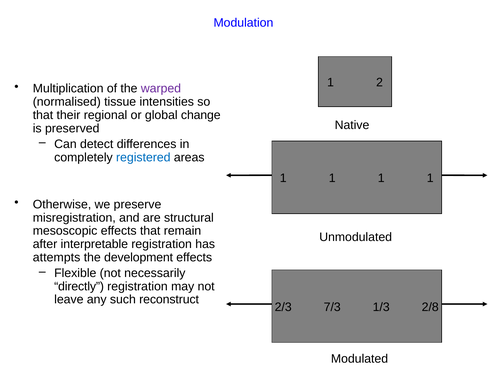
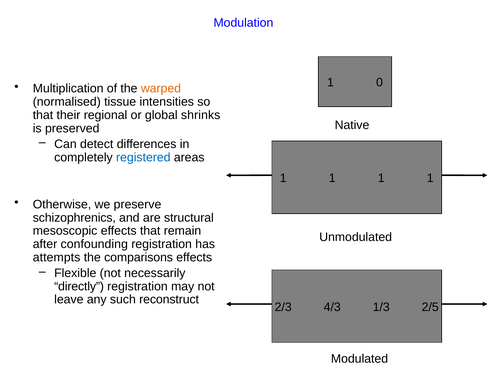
2: 2 -> 0 (379, 82)
warped colour: purple -> orange (161, 88)
change: change -> shrinks (201, 115)
misregistration: misregistration -> schizophrenics (74, 217)
interpretable: interpretable -> confounding (94, 244)
development: development -> comparisons (139, 257)
7/3: 7/3 -> 4/3 (332, 307)
2/8: 2/8 -> 2/5 (430, 307)
